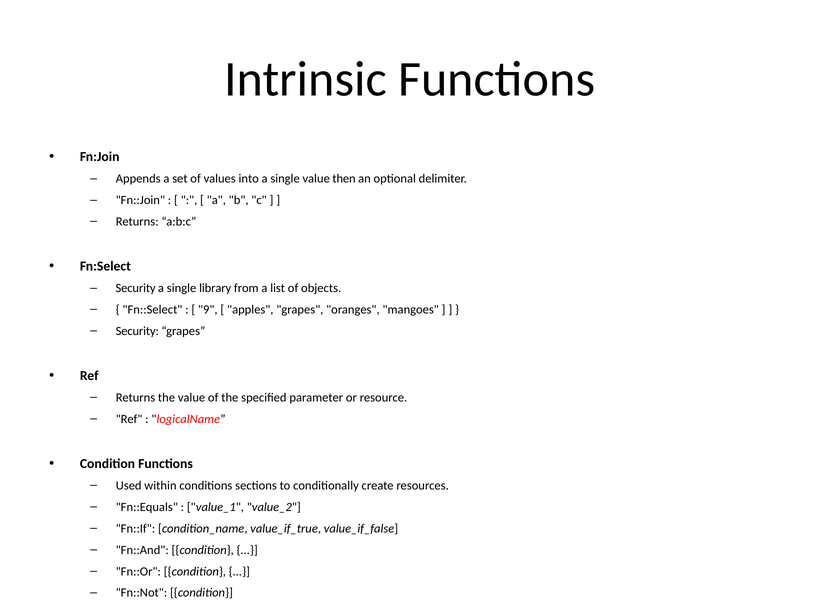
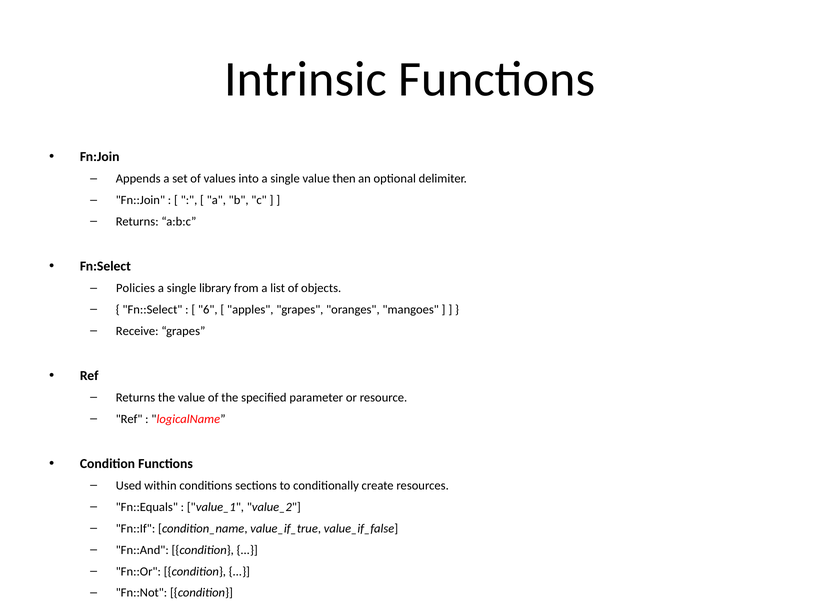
Security: Security -> Policies (135, 288)
9: 9 -> 6 (208, 310)
Security: Security -> Receive (137, 331)
